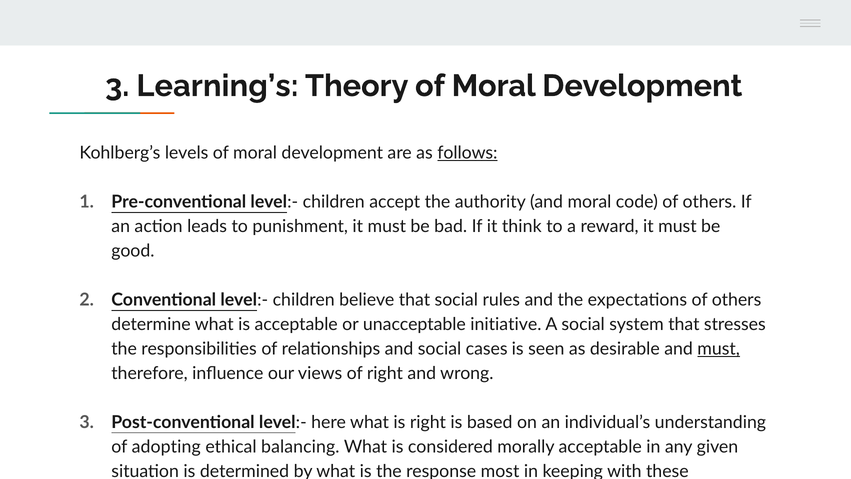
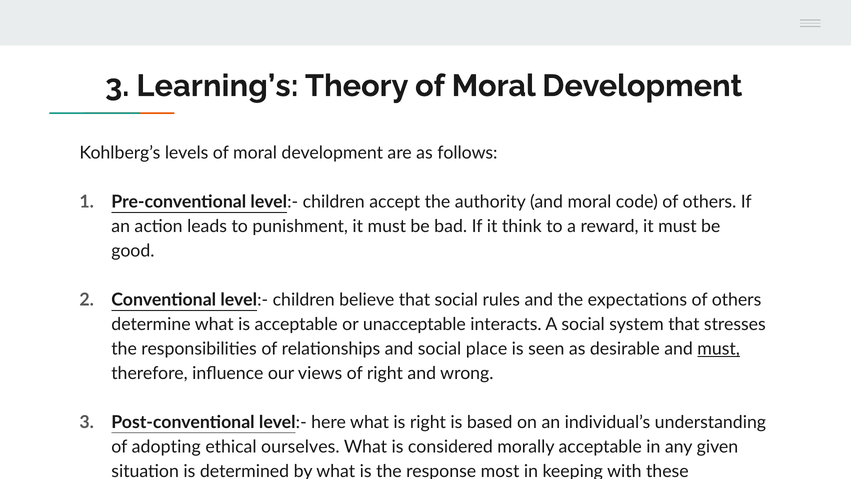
follows underline: present -> none (467, 153)
initiative: initiative -> interacts (506, 324)
cases: cases -> place (487, 349)
balancing: balancing -> ourselves (300, 446)
